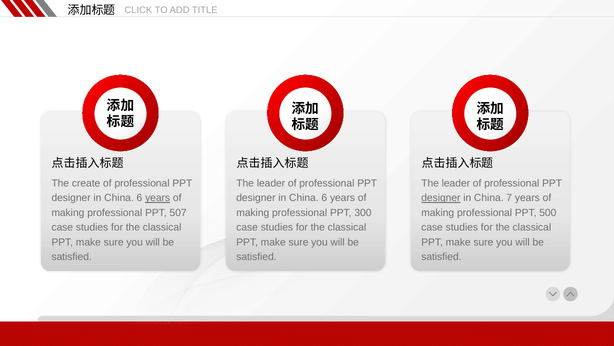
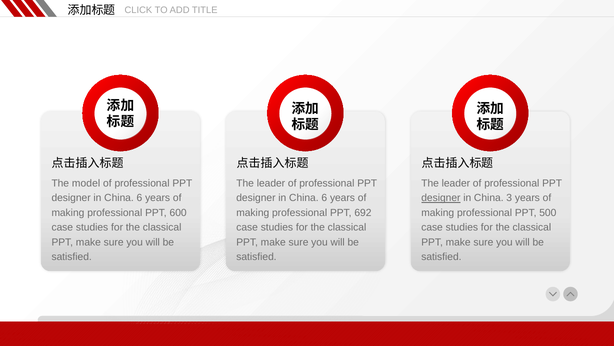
create: create -> model (86, 183)
years underline: present -> none (158, 198)
7: 7 -> 3 (509, 198)
507: 507 -> 600 (178, 212)
300: 300 -> 692 (363, 212)
